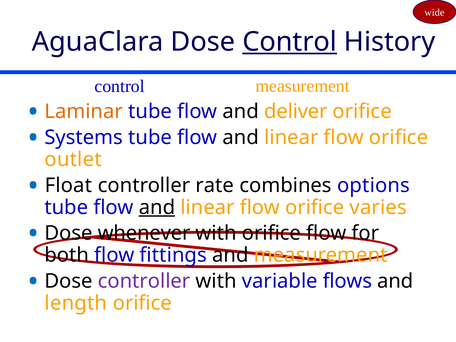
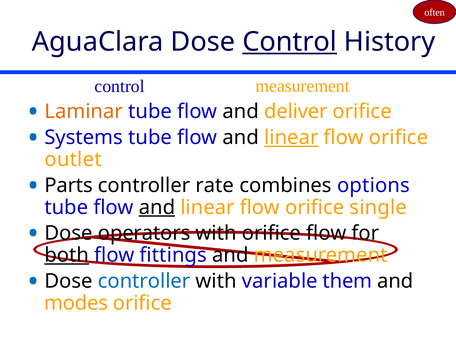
wide: wide -> often (435, 13)
linear underline: none -> present (291, 138)
Float: Float -> Parts (69, 185)
varies: varies -> single (378, 207)
whenever: whenever -> operators (144, 233)
both underline: none -> present (67, 255)
controller colour: purple -> blue (144, 281)
flows: flows -> them (347, 281)
length: length -> modes (76, 303)
